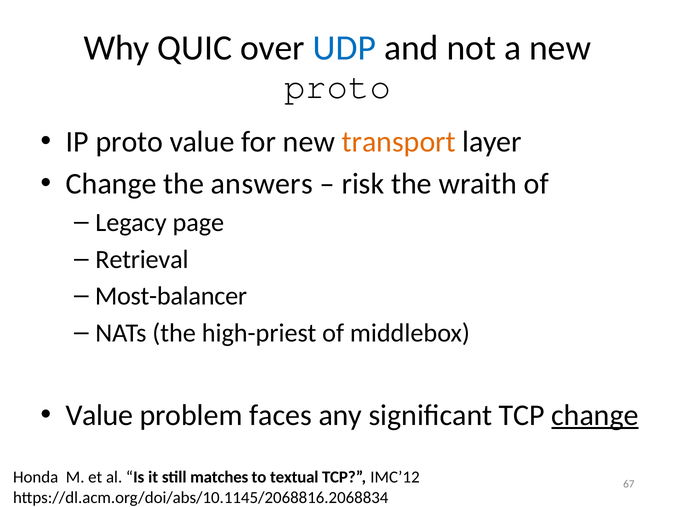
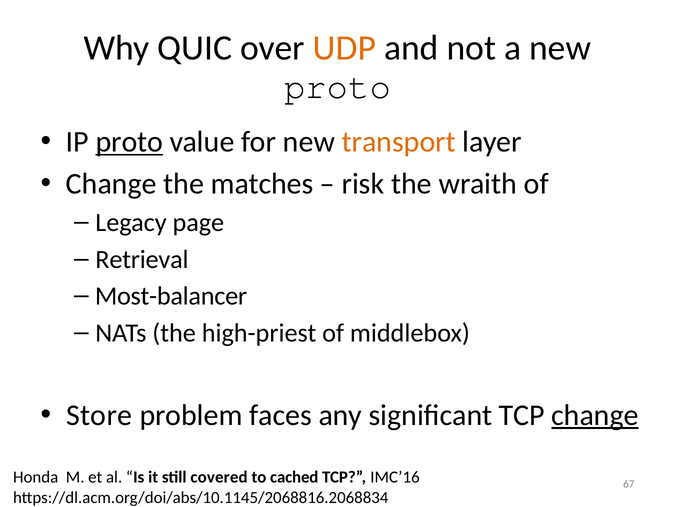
UDP colour: blue -> orange (344, 48)
proto underline: none -> present (129, 142)
answers: answers -> matches (262, 184)
Value: Value -> Store (99, 415)
matches: matches -> covered (219, 477)
textual: textual -> cached (294, 477)
IMC’12: IMC’12 -> IMC’16 (395, 477)
